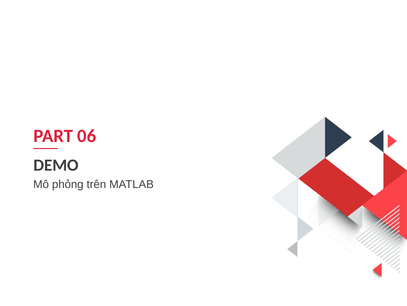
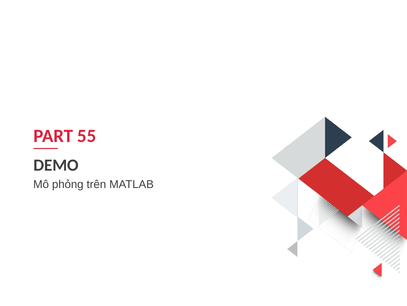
06: 06 -> 55 (87, 136)
